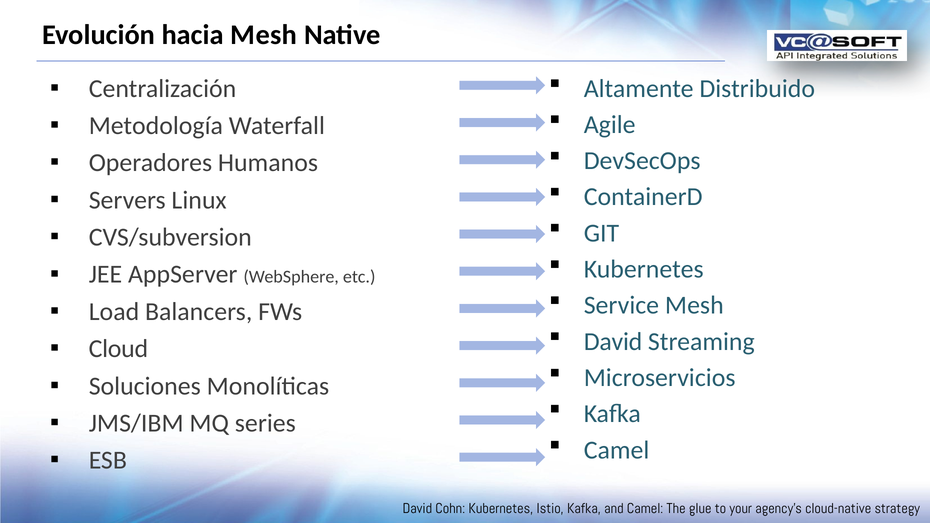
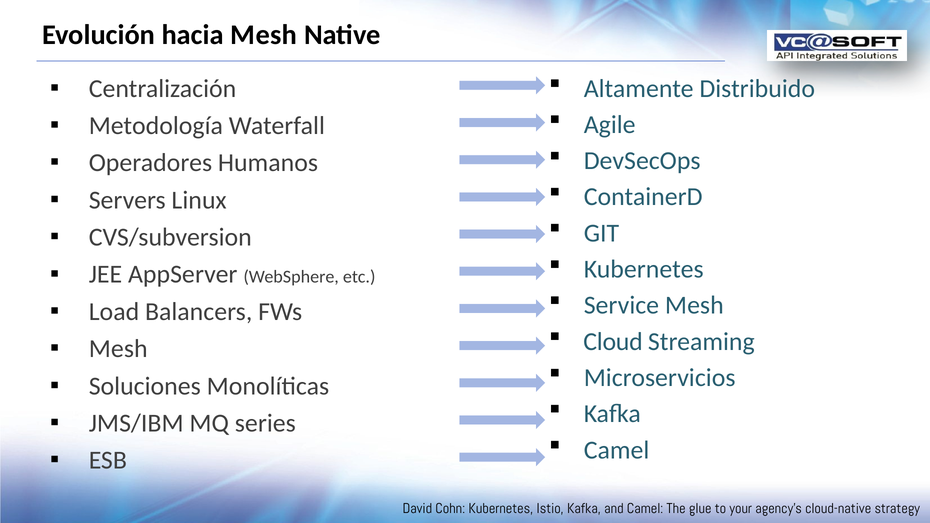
David: David -> Cloud (613, 342)
Cloud: Cloud -> Mesh (118, 349)
